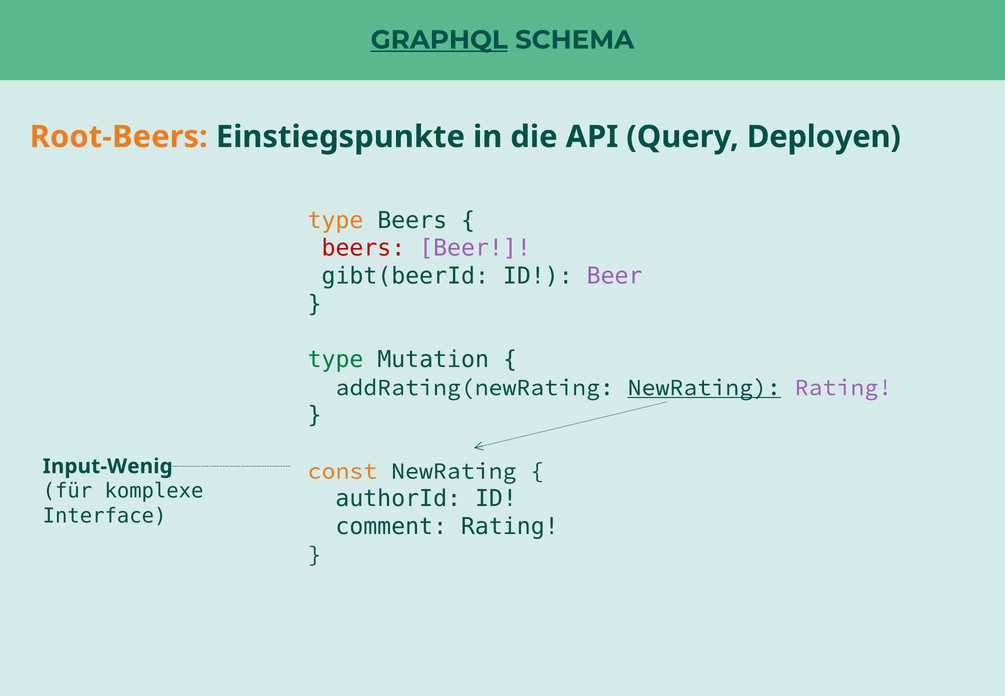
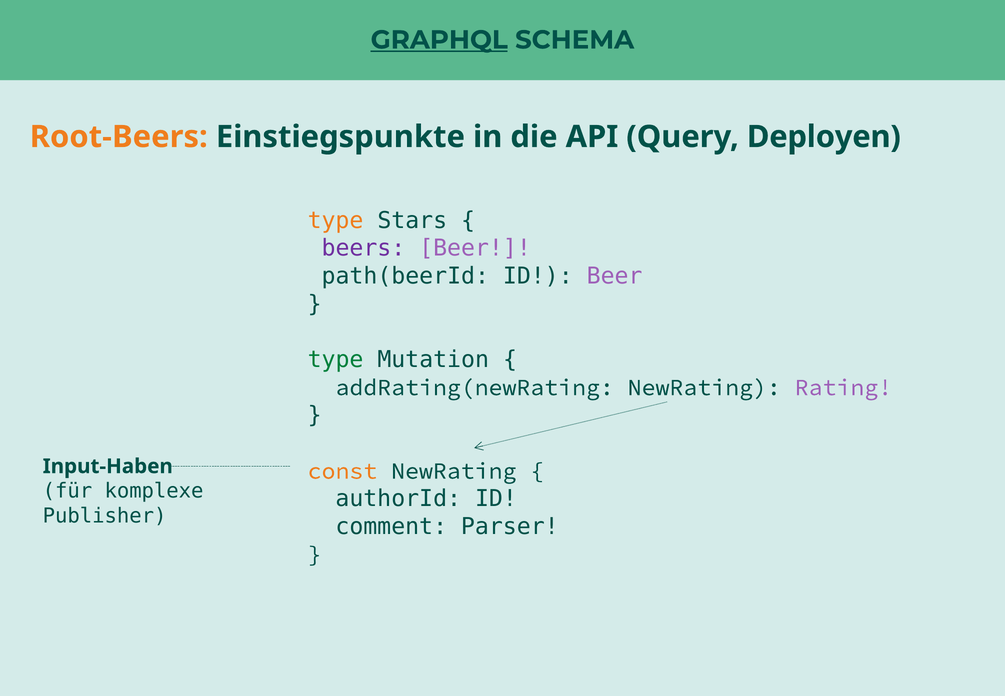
type Beers: Beers -> Stars (412, 220)
beers colour: red -> purple (363, 248)
gibt(beerId: gibt(beerId -> path(beerId (405, 276)
NewRating underline: present -> none (704, 387)
Input-Wenig: Input-Wenig -> Input-Haben (108, 466)
Interface: Interface -> Publisher (105, 516)
comment Rating: Rating -> Parser (510, 526)
